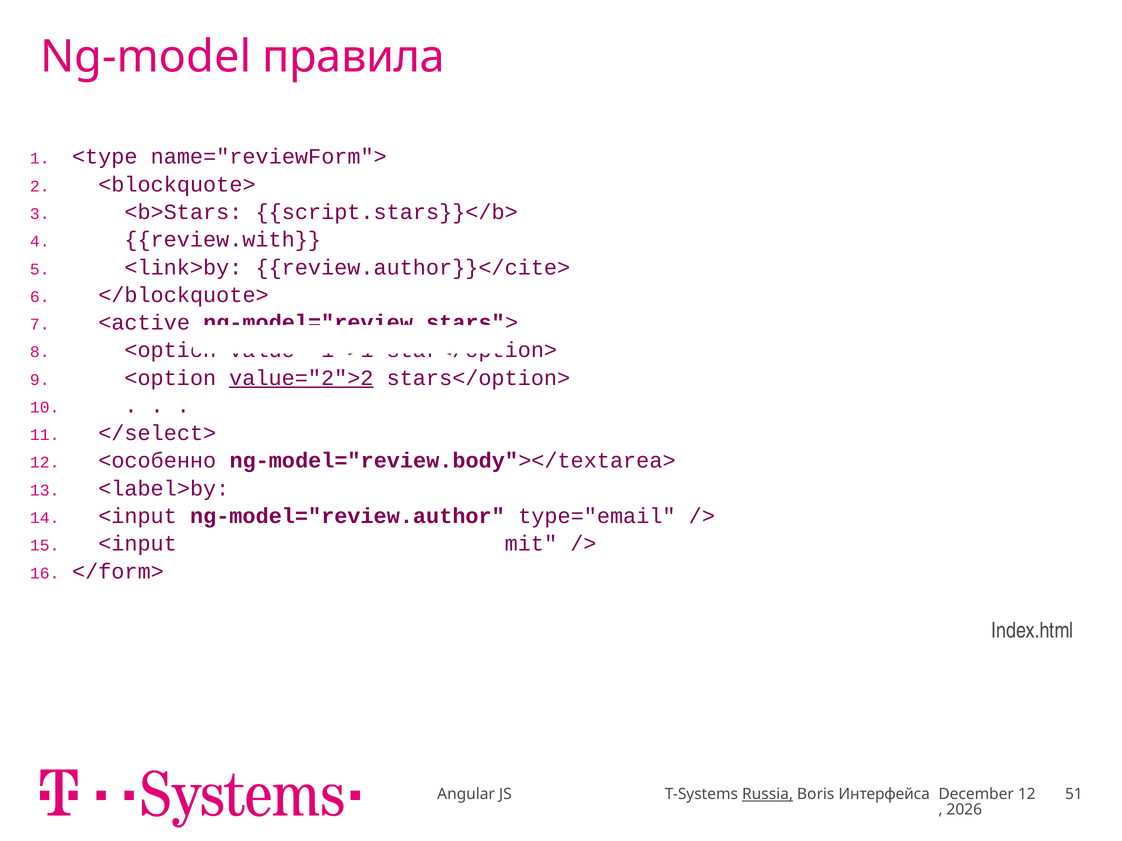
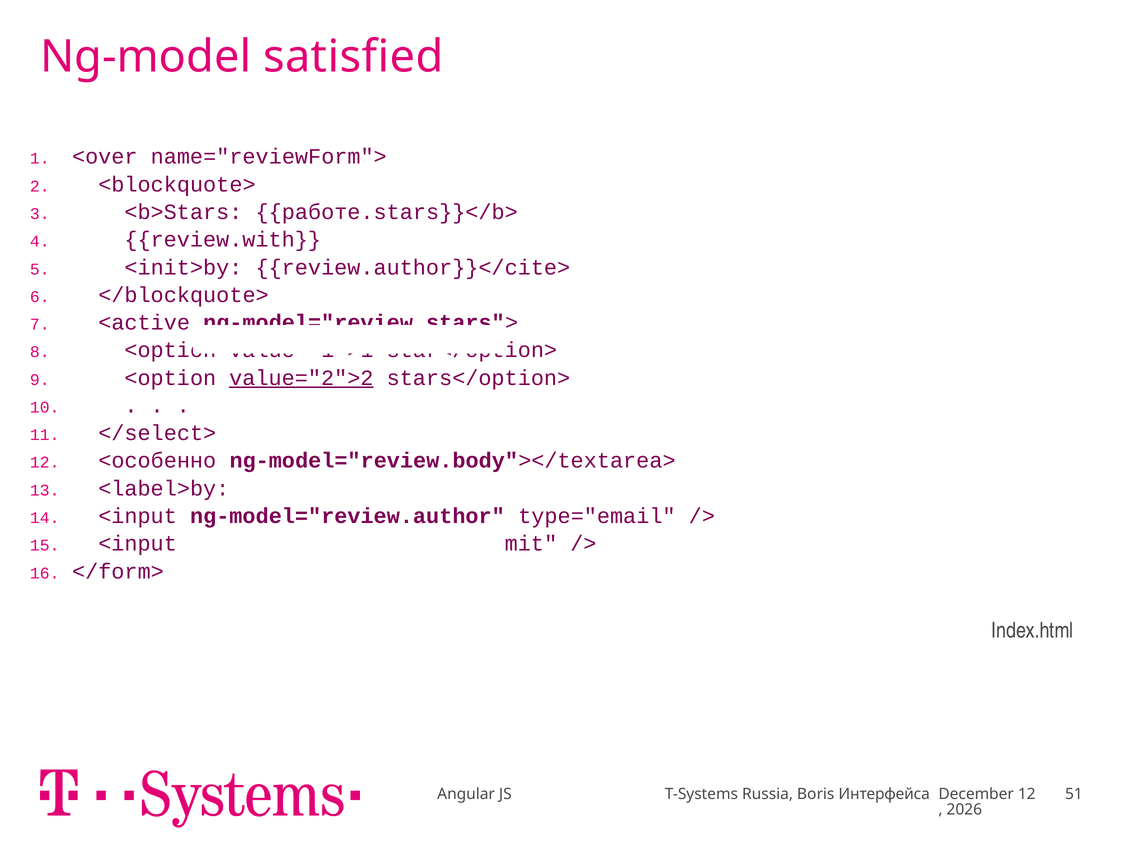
правила: правила -> satisfied (353, 57)
<type: <type -> <over (105, 157)
script.stars}}</b>: script.stars}}</b> -> работе.stars}}</b> (387, 212)
<link>by: <link>by -> <init>by (183, 267)
Russia underline: present -> none (768, 795)
